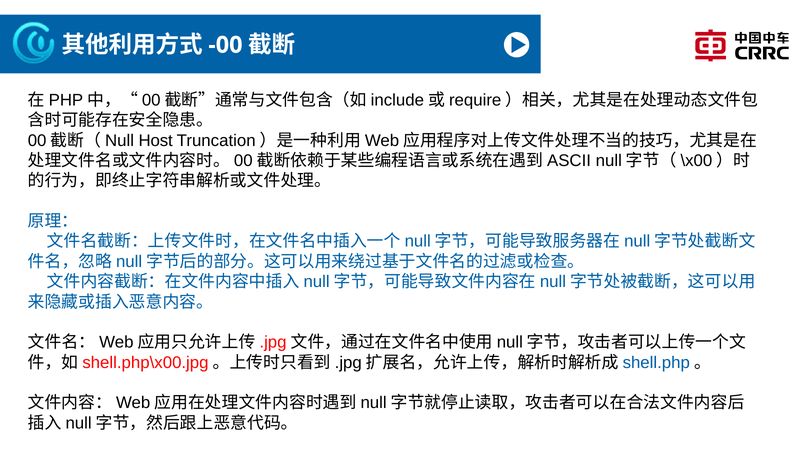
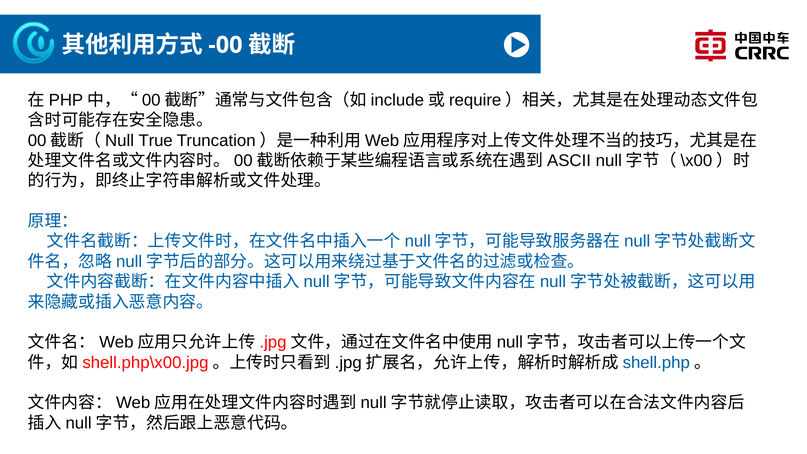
Host: Host -> True (156, 140)
